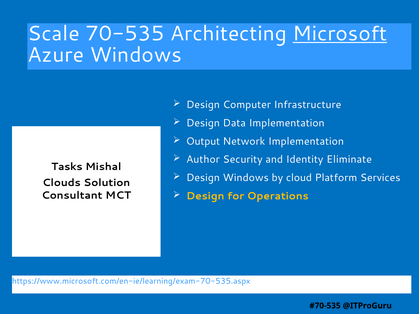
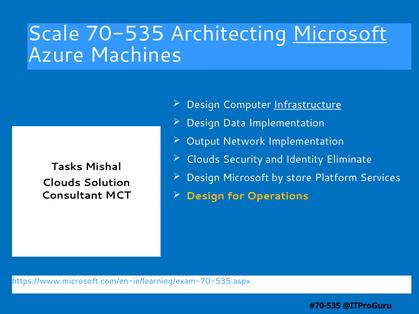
Azure Windows: Windows -> Machines (136, 55)
Infrastructure underline: none -> present (308, 105)
Author: Author -> Clouds (203, 160)
Design Windows: Windows -> Microsoft (246, 178)
cloud: cloud -> store (299, 178)
